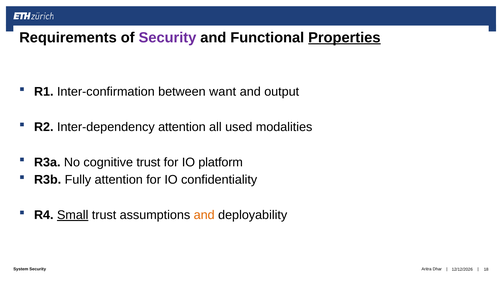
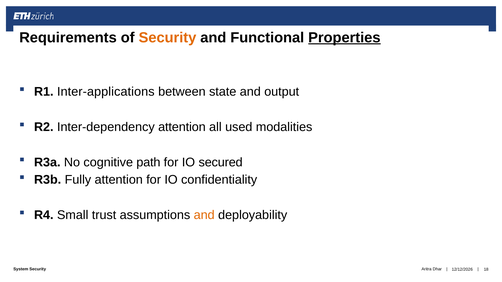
Security colour: purple -> orange (167, 38)
Inter-confirmation: Inter-confirmation -> Inter-applications (106, 92)
want: want -> state (223, 92)
cognitive trust: trust -> path (148, 162)
platform: platform -> secured (221, 162)
Small underline: present -> none (73, 216)
